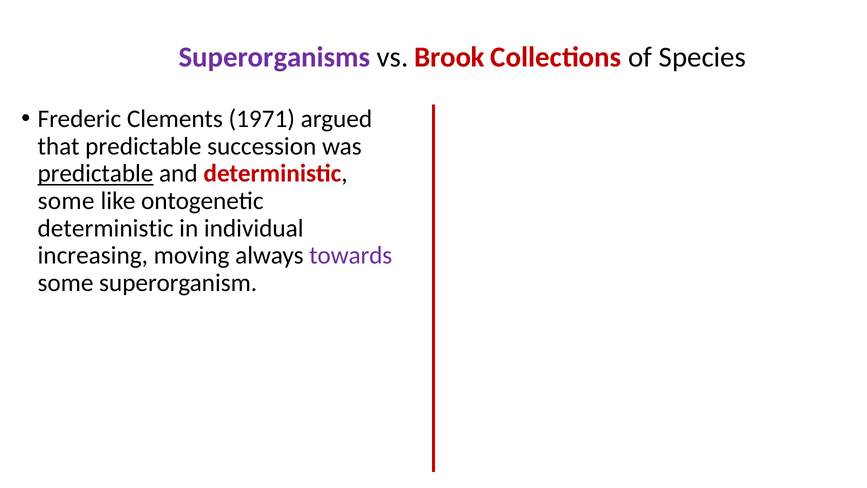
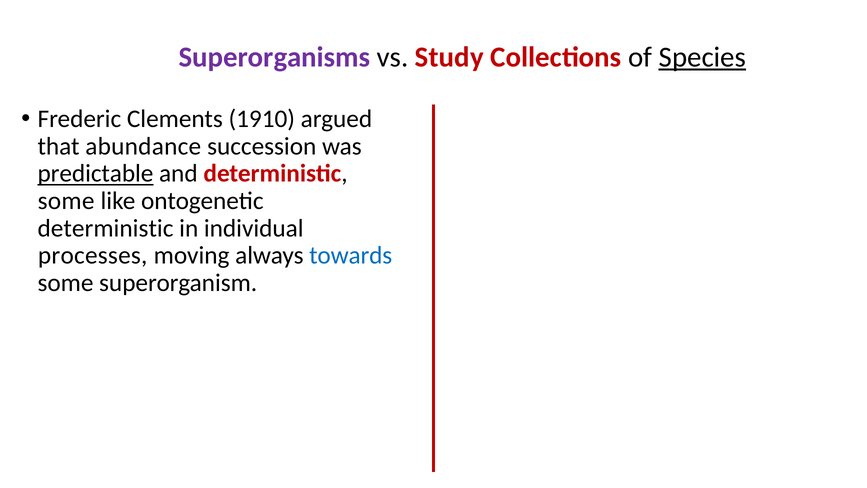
Brook: Brook -> Study (449, 57)
Species underline: none -> present (702, 57)
1971: 1971 -> 1910 (262, 119)
that predictable: predictable -> abundance (143, 146)
increasing: increasing -> processes (93, 255)
towards colour: purple -> blue (351, 255)
